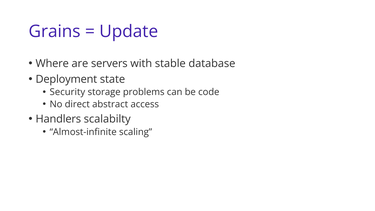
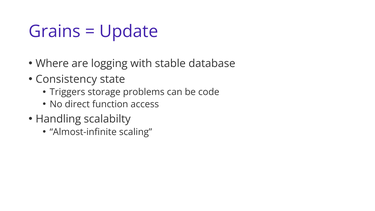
servers: servers -> logging (109, 63)
Deployment: Deployment -> Consistency (66, 79)
Security: Security -> Triggers (67, 92)
abstract: abstract -> function (110, 104)
Handlers: Handlers -> Handling (58, 119)
